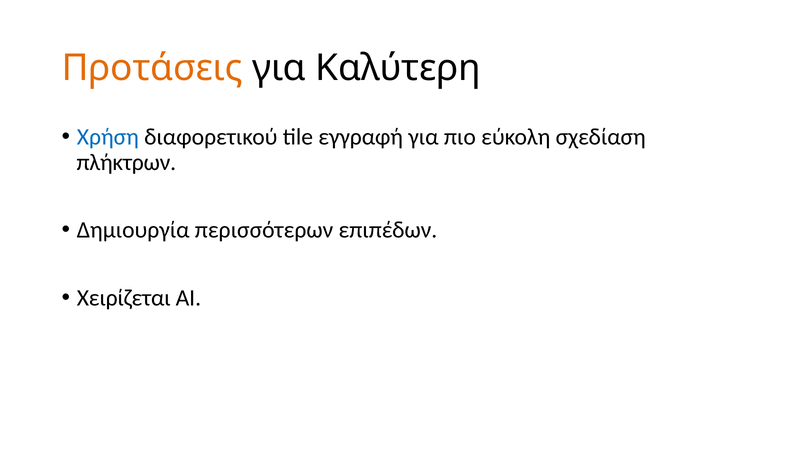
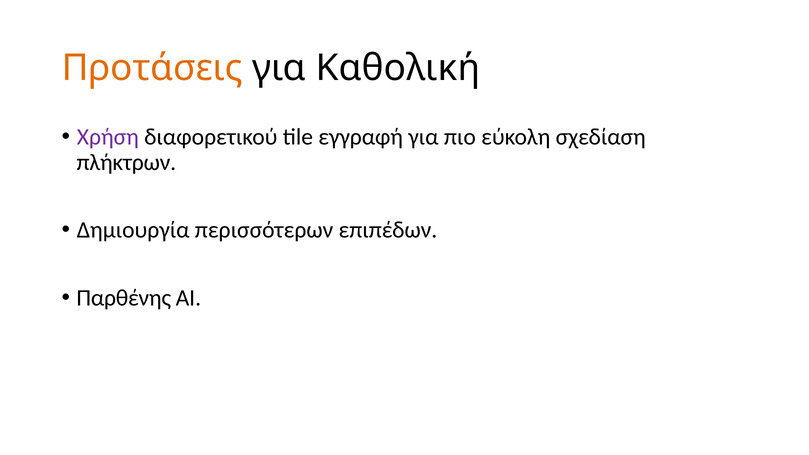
Καλύτερη: Καλύτερη -> Καθολική (398, 68)
Χρήση colour: blue -> purple (108, 137)
Χειρίζεται: Χειρίζεται -> Παρθένης (124, 298)
